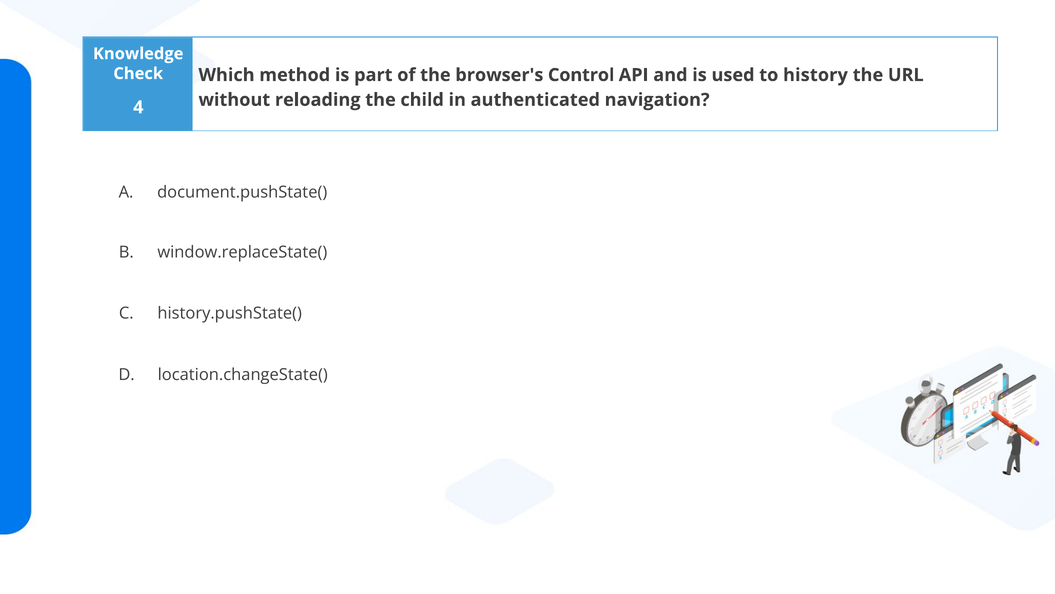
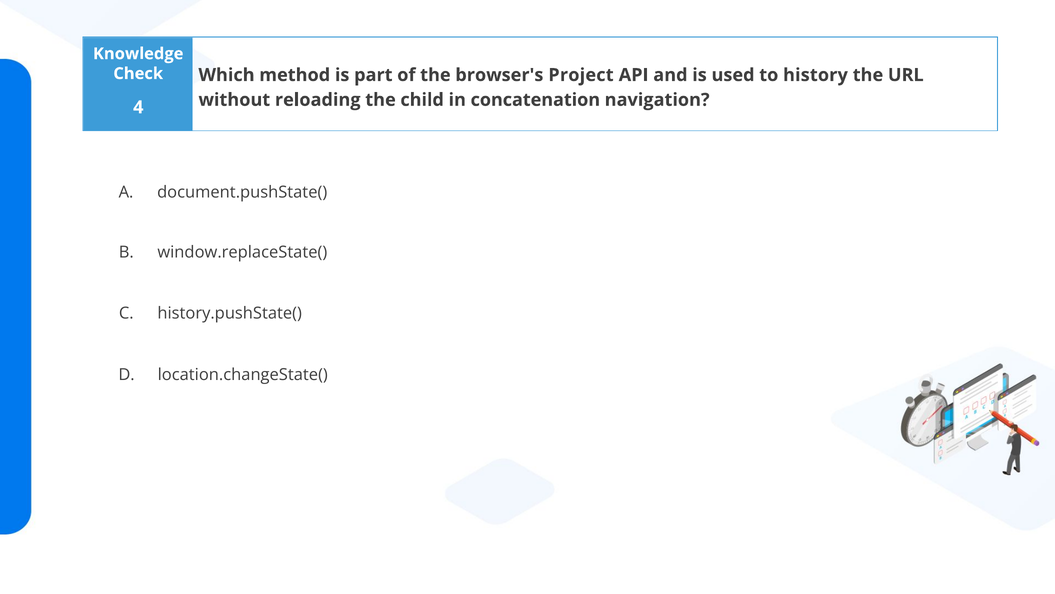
Control: Control -> Project (581, 75)
authenticated: authenticated -> concatenation (535, 100)
